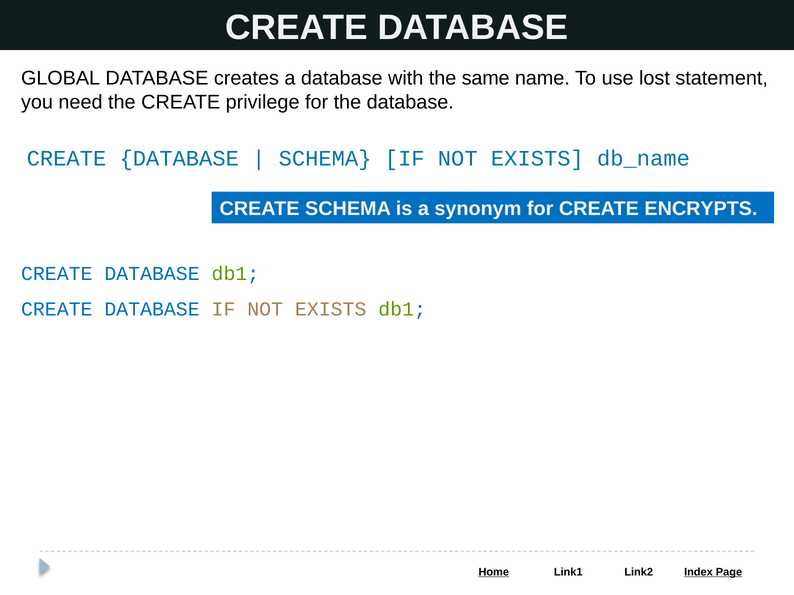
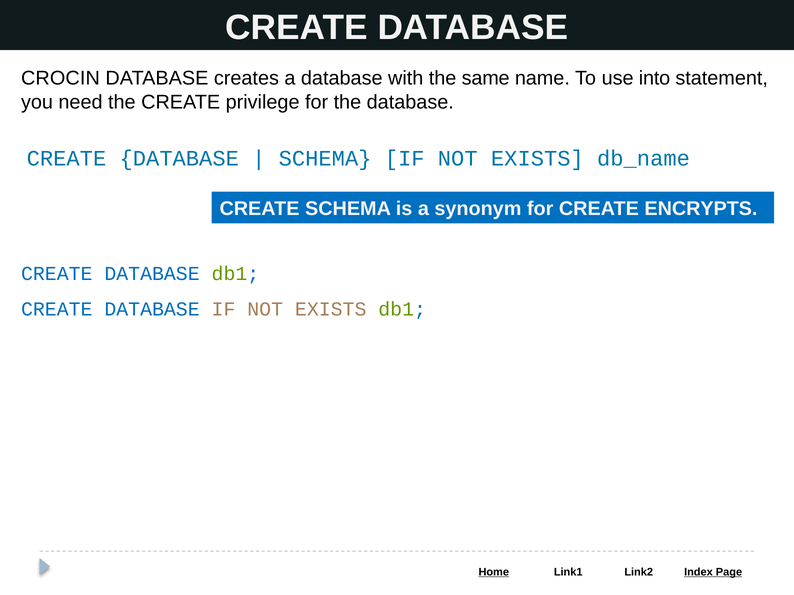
GLOBAL: GLOBAL -> CROCIN (60, 78)
lost: lost -> into (655, 78)
